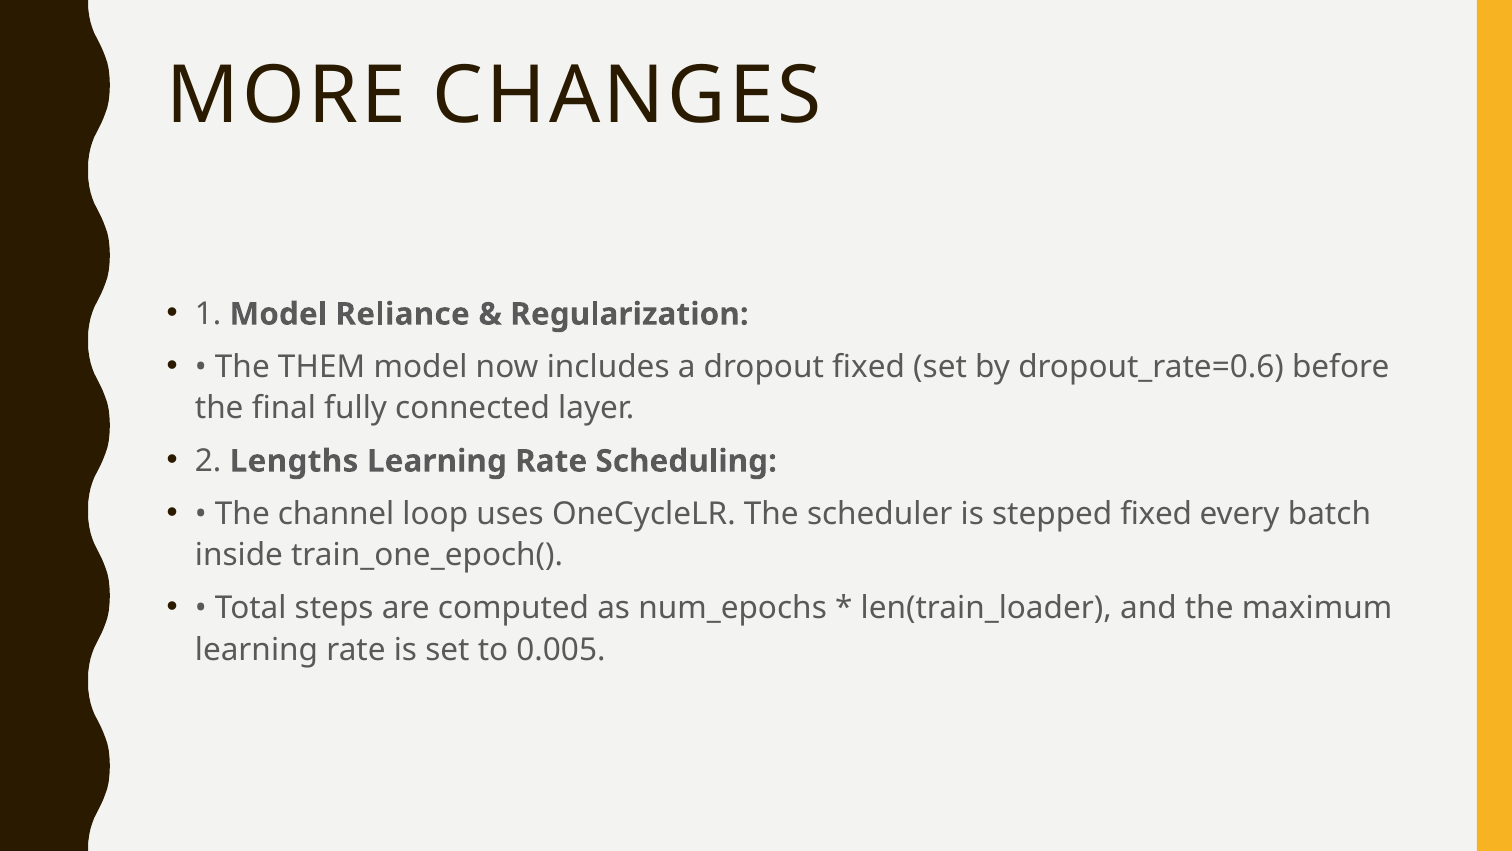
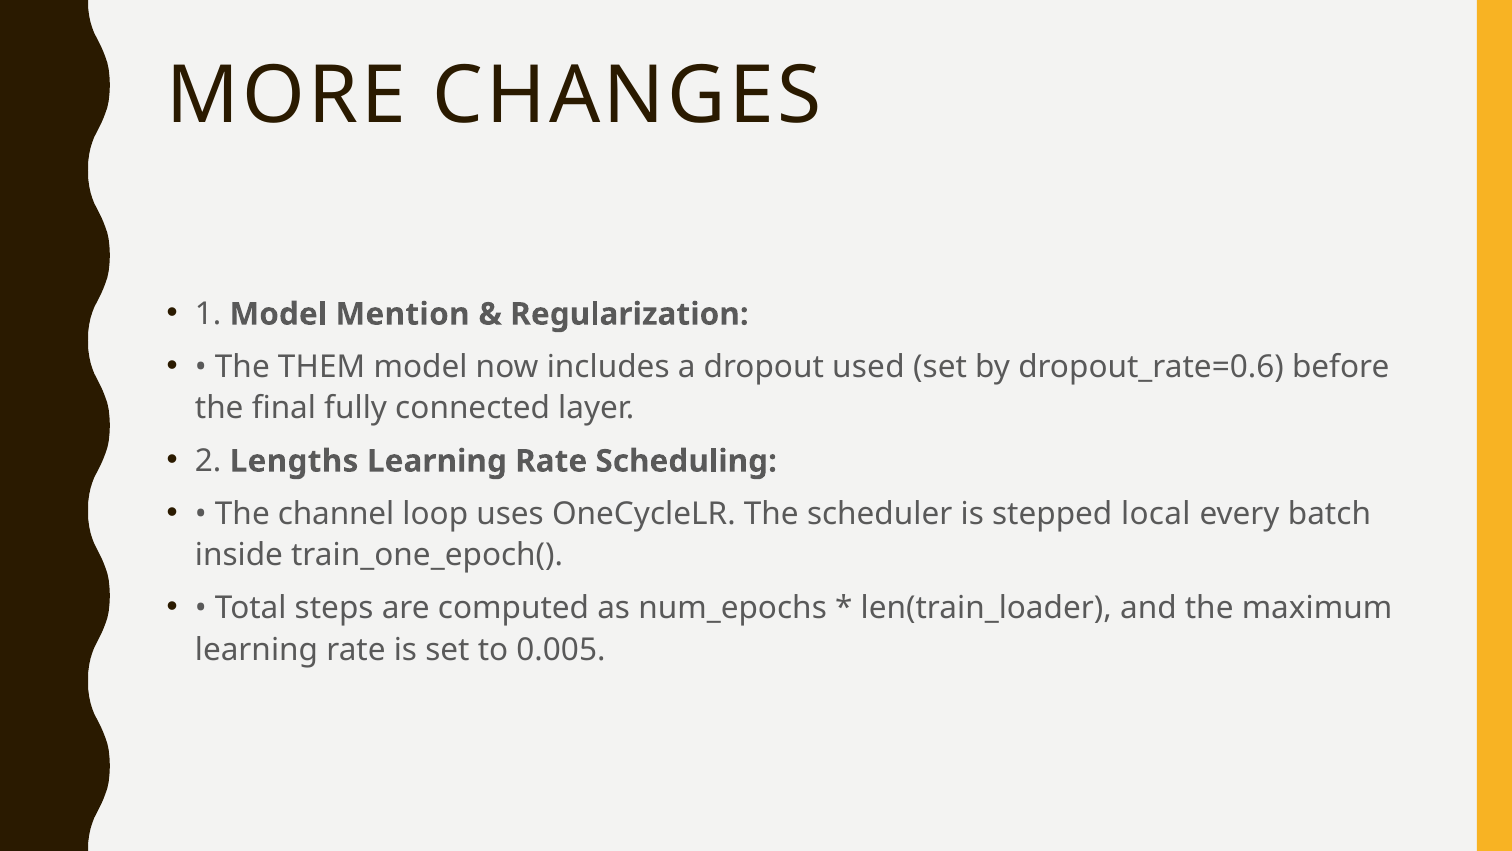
Reliance: Reliance -> Mention (403, 314)
dropout fixed: fixed -> used (868, 367)
stepped fixed: fixed -> local (1156, 514)
